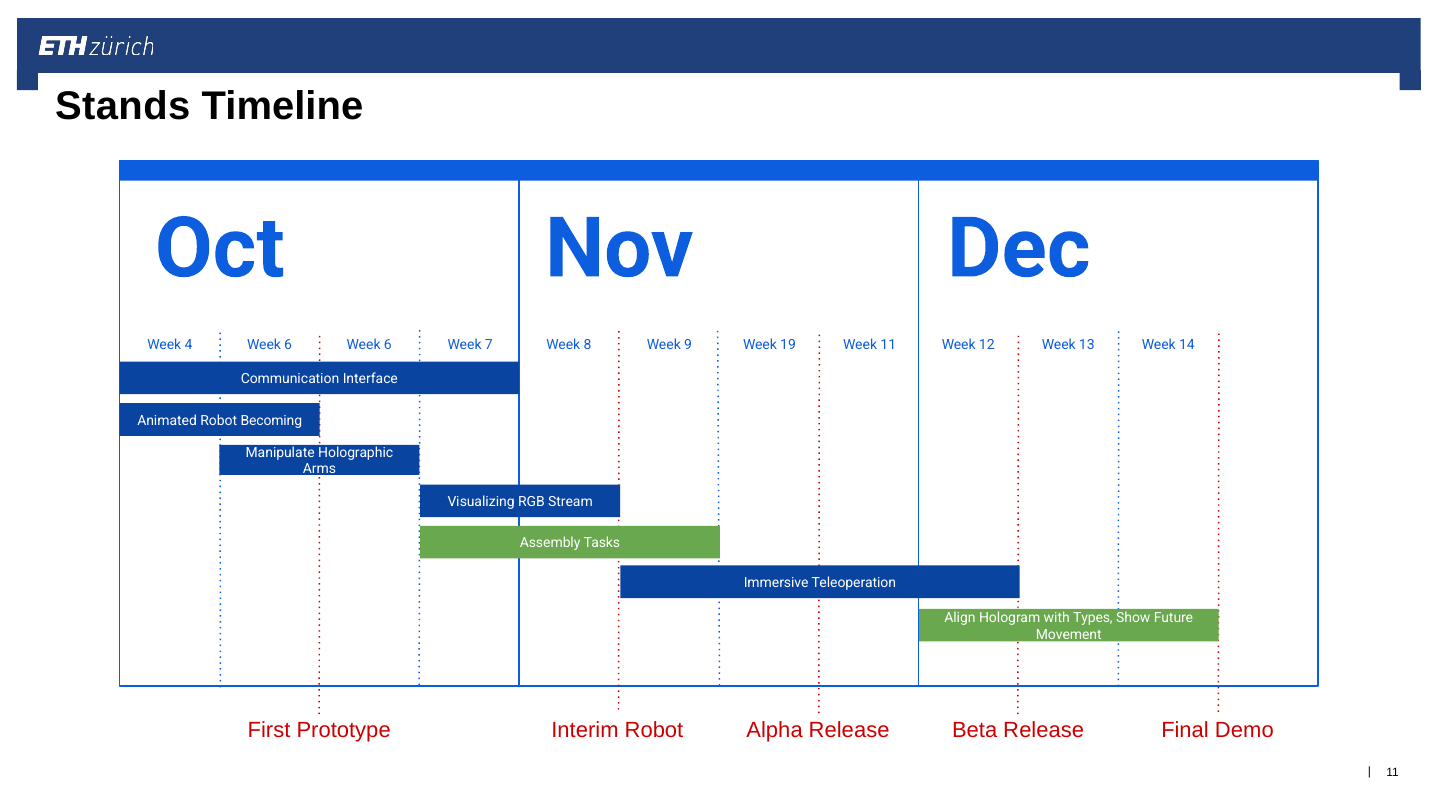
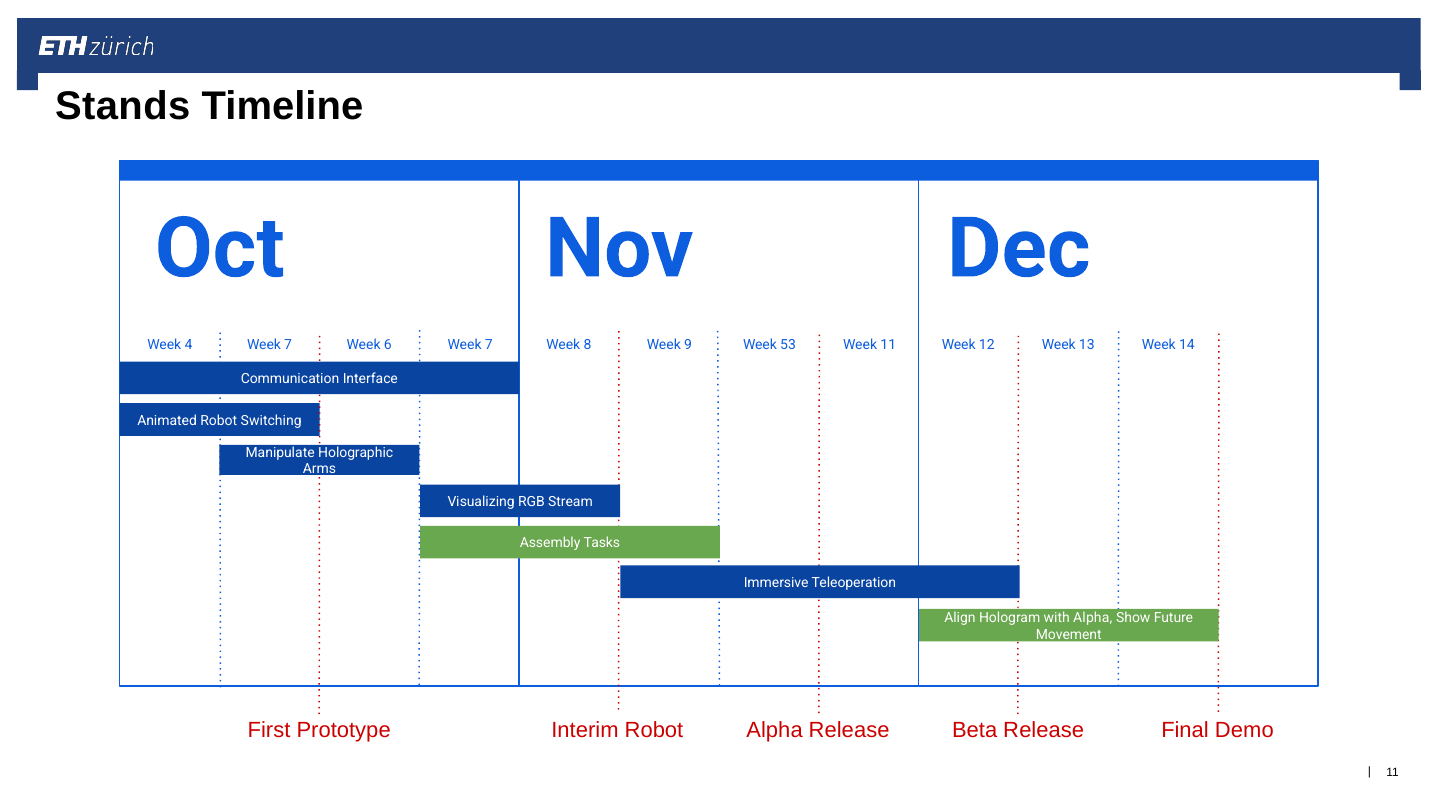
4 Week 6: 6 -> 7 (288, 345)
19: 19 -> 53 (788, 345)
Becoming: Becoming -> Switching (271, 420)
with Types: Types -> Alpha (1093, 618)
